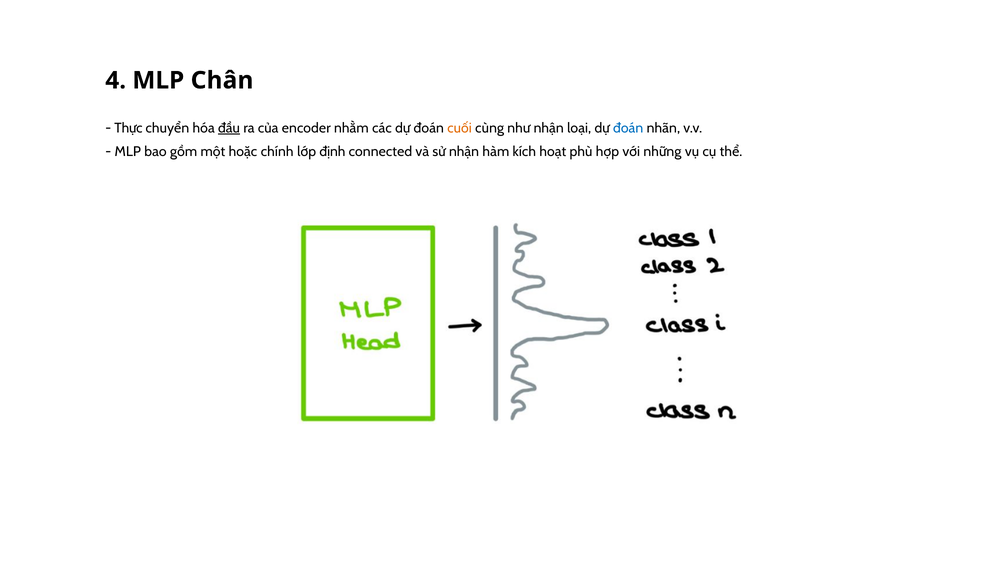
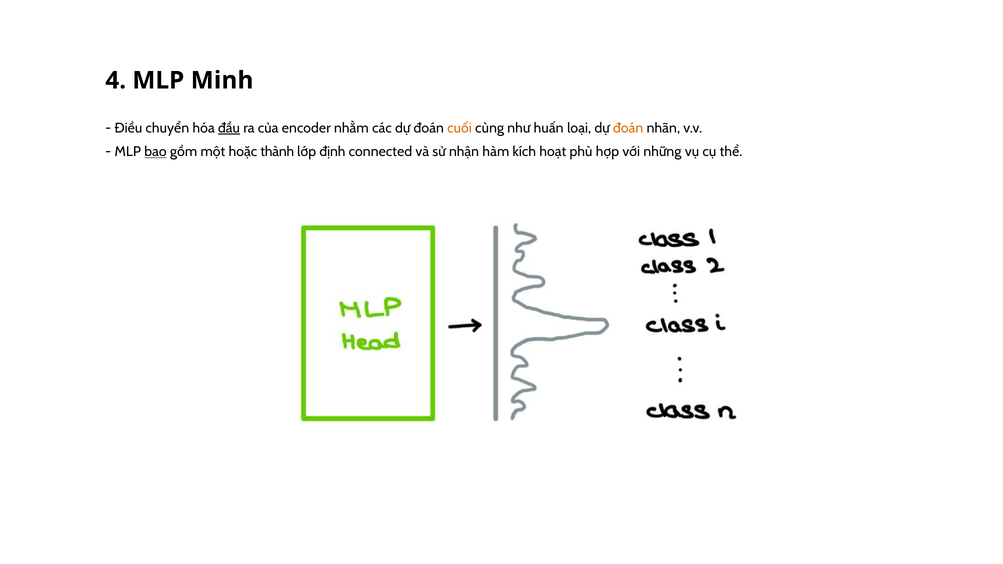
Chân: Chân -> Minh (222, 80)
Thực: Thực -> Điều (128, 128)
như nhận: nhận -> huấn (549, 128)
đoán colour: blue -> orange (628, 128)
bao underline: none -> present (155, 152)
chính: chính -> thành (277, 152)
